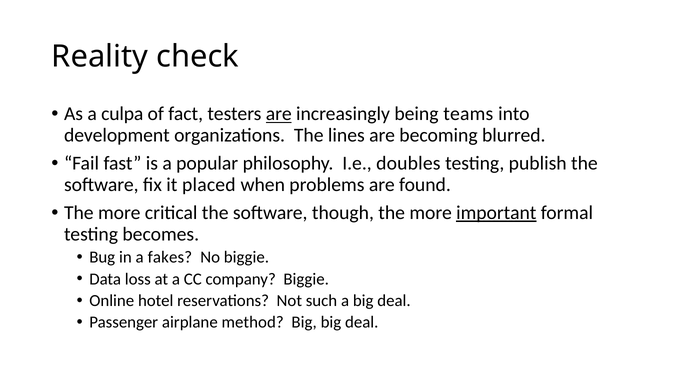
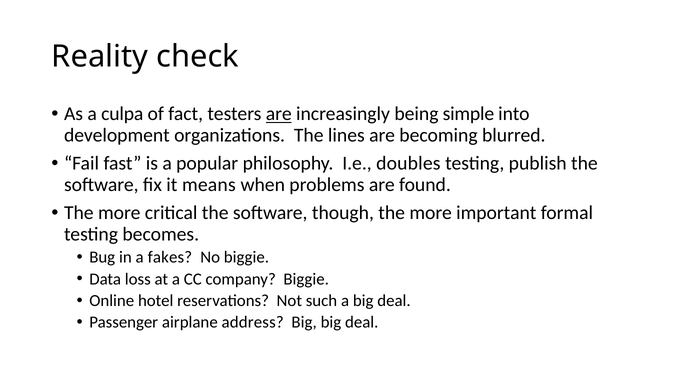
teams: teams -> simple (468, 114)
placed: placed -> means (209, 185)
important underline: present -> none (496, 213)
method: method -> address (253, 322)
